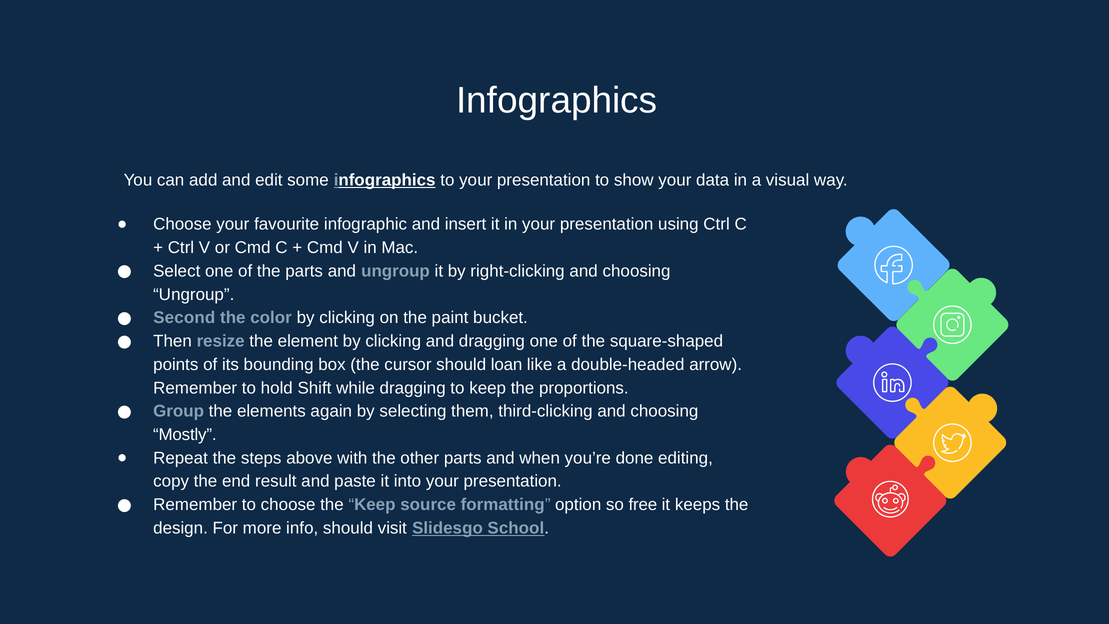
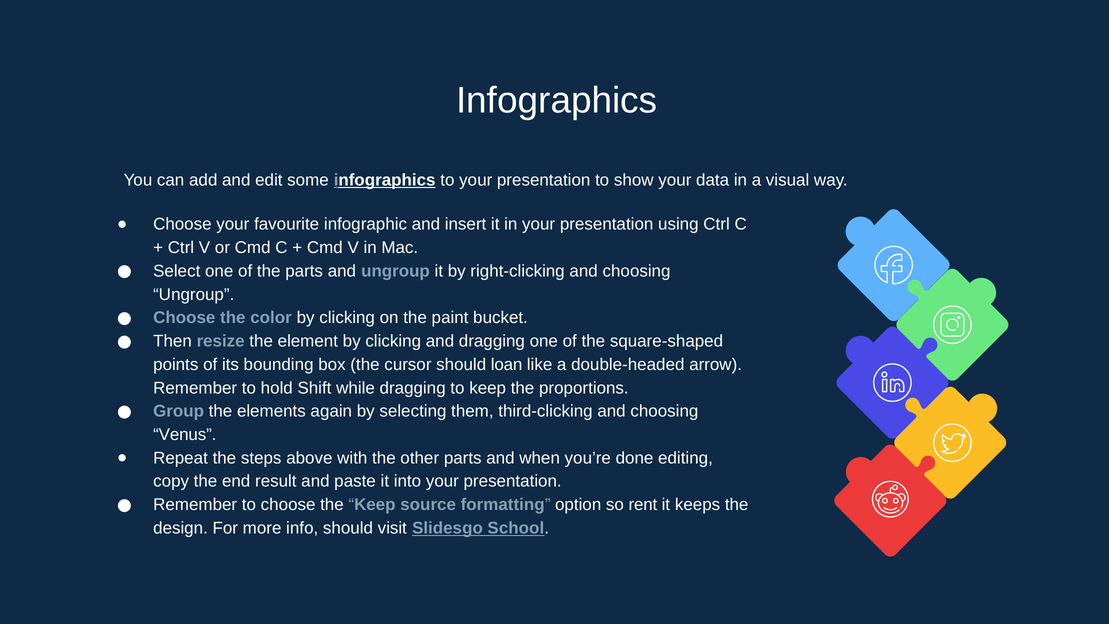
Second: Second -> Choose (184, 318)
Mostly: Mostly -> Venus (185, 435)
free: free -> rent (643, 505)
